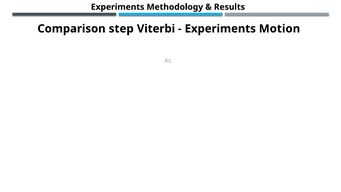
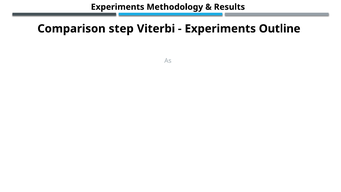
Motion: Motion -> Outline (280, 29)
